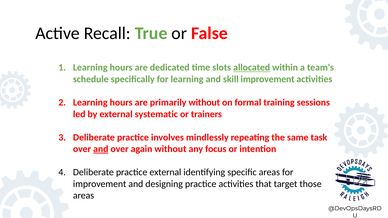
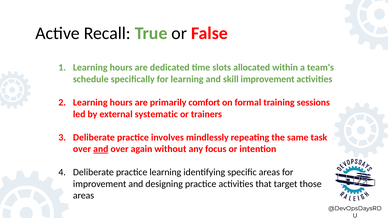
allocated underline: present -> none (252, 68)
primarily without: without -> comfort (204, 103)
practice external: external -> learning (165, 172)
